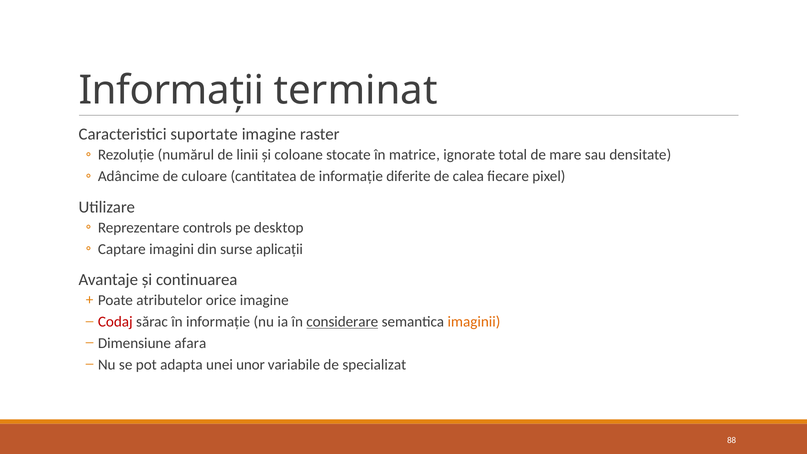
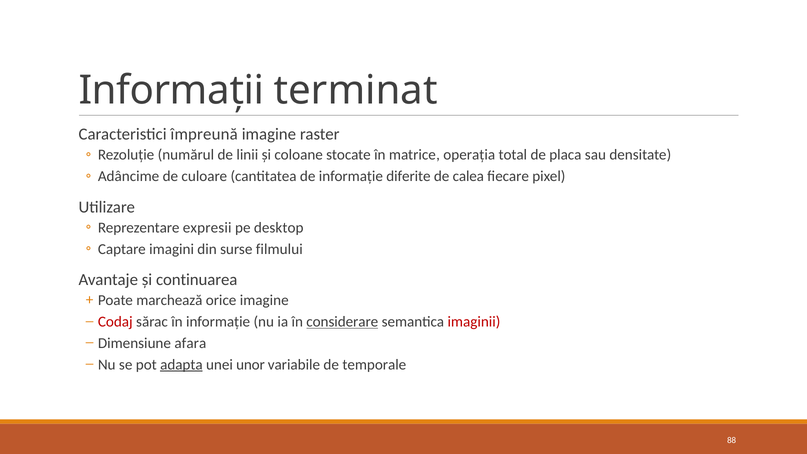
suportate: suportate -> împreună (204, 134)
ignorate: ignorate -> operația (469, 155)
mare: mare -> placa (565, 155)
controls: controls -> expresii (207, 228)
aplicații: aplicații -> filmului (279, 249)
atributelor: atributelor -> marchează (169, 300)
imaginii colour: orange -> red (474, 322)
adapta underline: none -> present (181, 365)
specializat: specializat -> temporale (374, 365)
